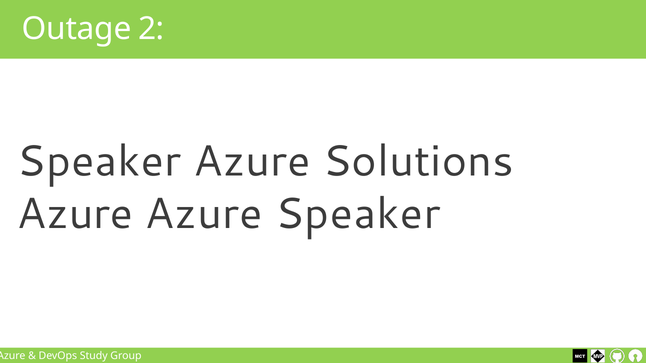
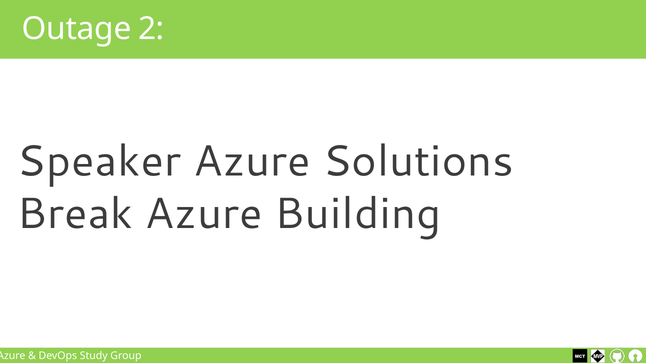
Azure: Azure -> Break (75, 214)
Azure Speaker: Speaker -> Building (358, 214)
